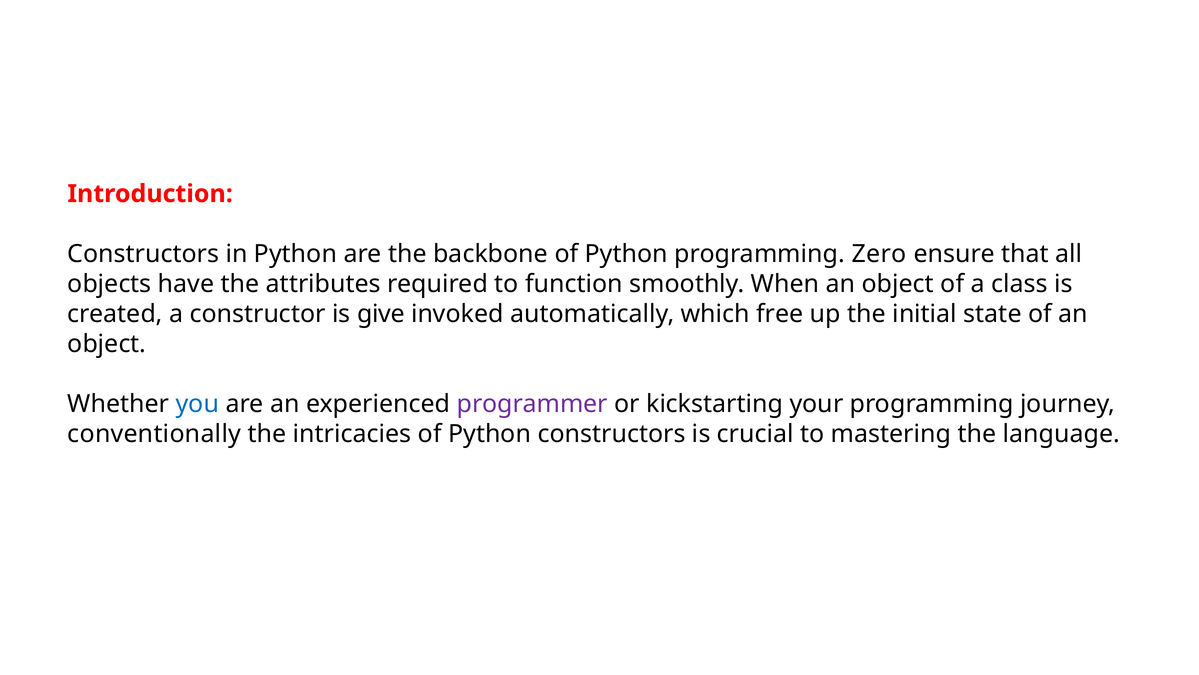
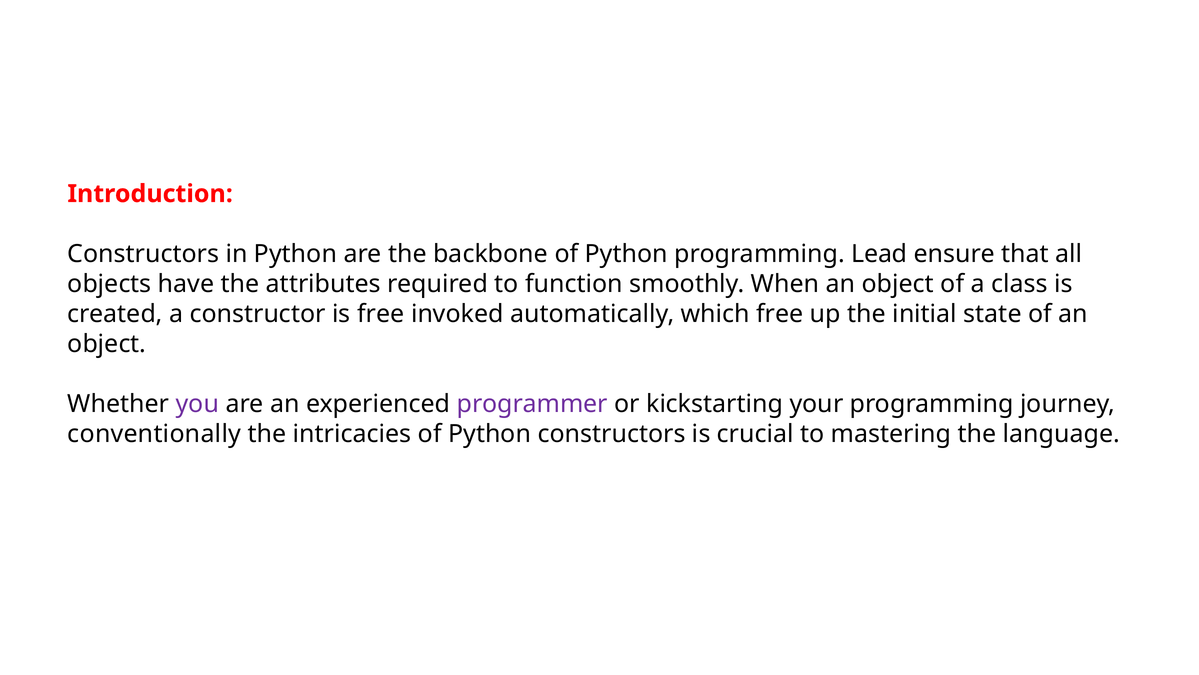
Zero: Zero -> Lead (879, 254)
is give: give -> free (381, 314)
you colour: blue -> purple (197, 404)
